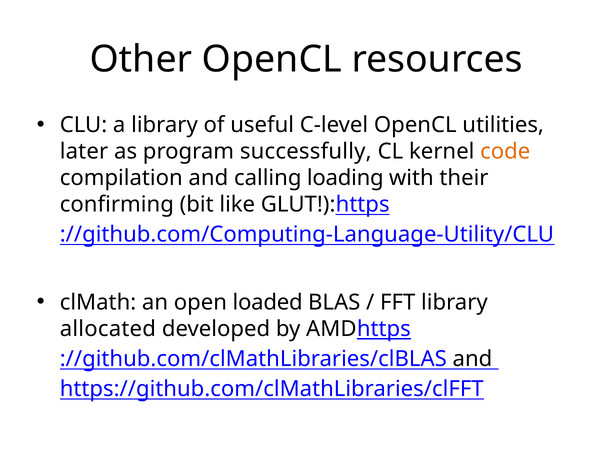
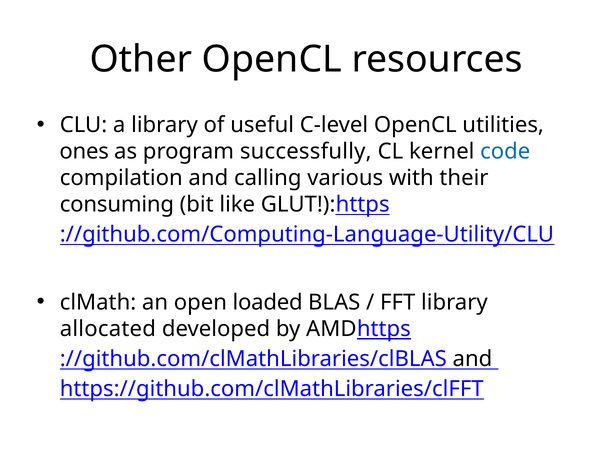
later: later -> ones (84, 152)
code colour: orange -> blue (505, 152)
loading: loading -> various (345, 178)
confirming: confirming -> consuming (117, 205)
